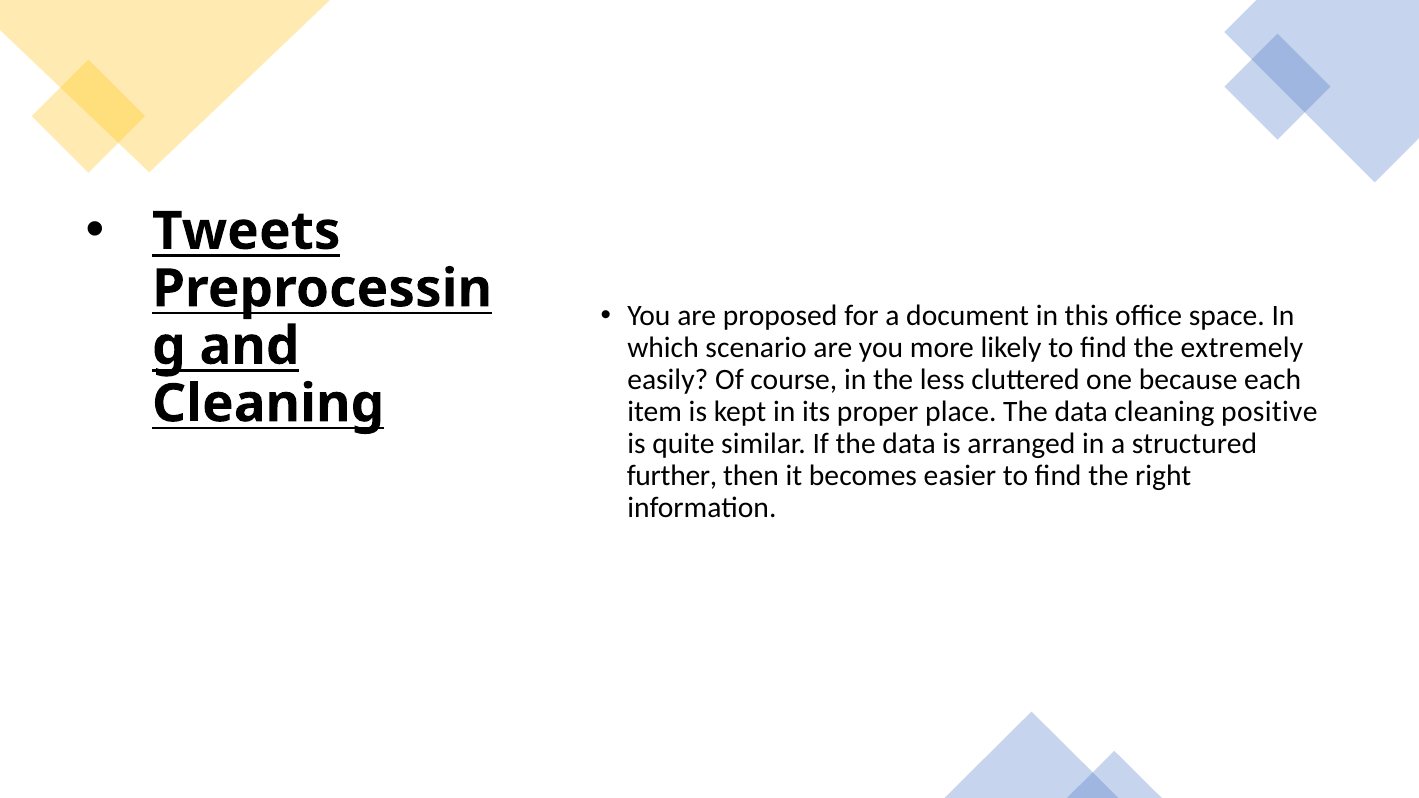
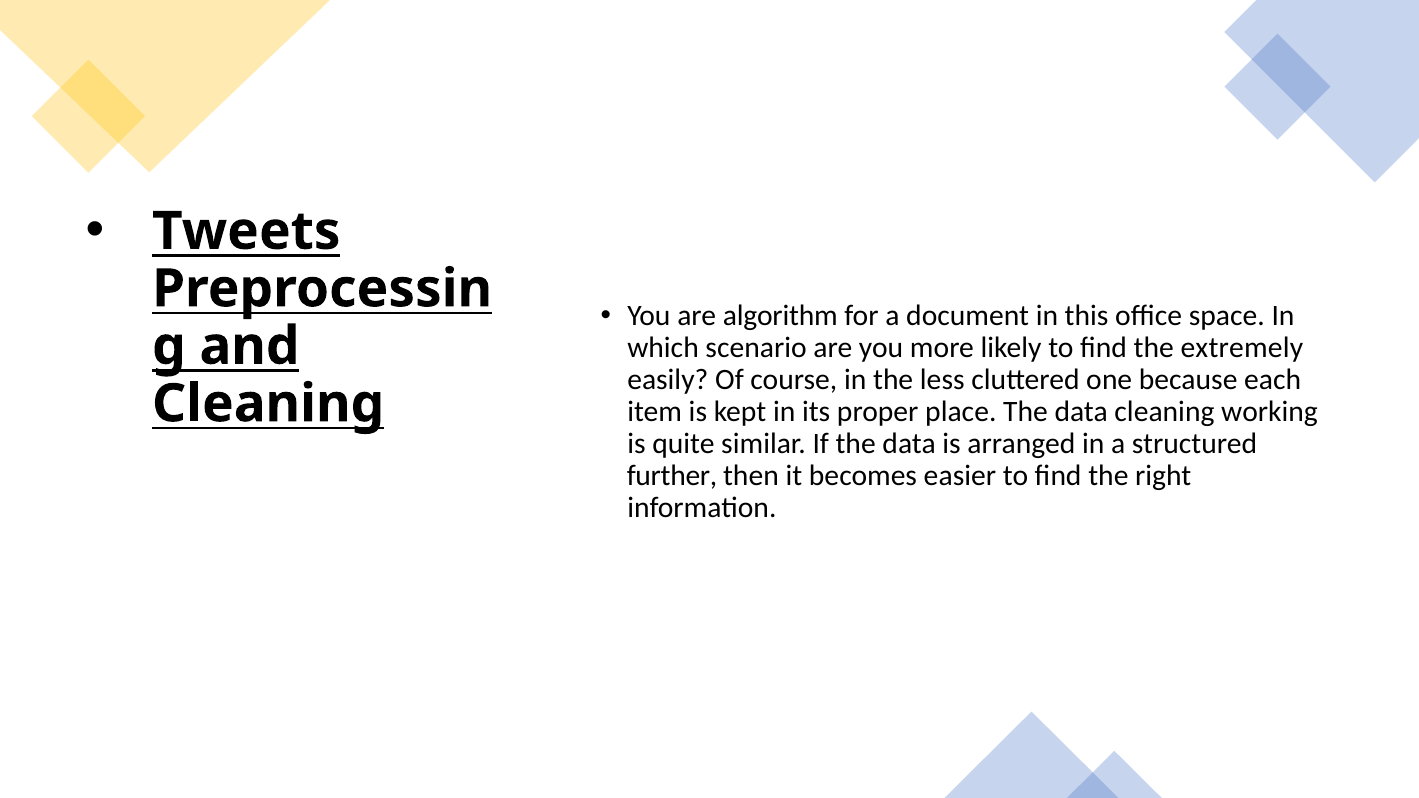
proposed: proposed -> algorithm (780, 316)
positive: positive -> working (1269, 412)
